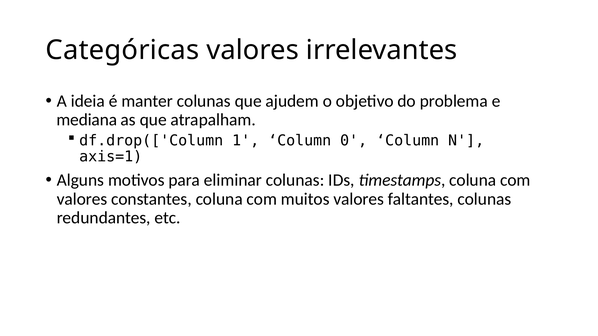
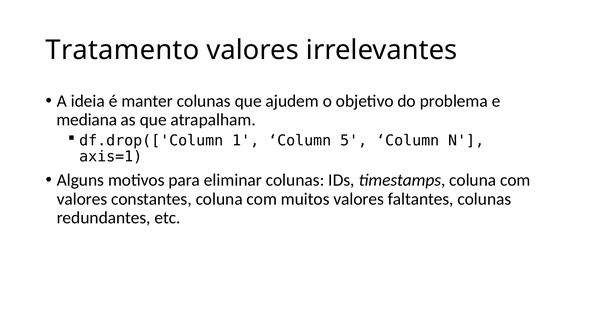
Categóricas: Categóricas -> Tratamento (122, 50)
0: 0 -> 5 (354, 141)
